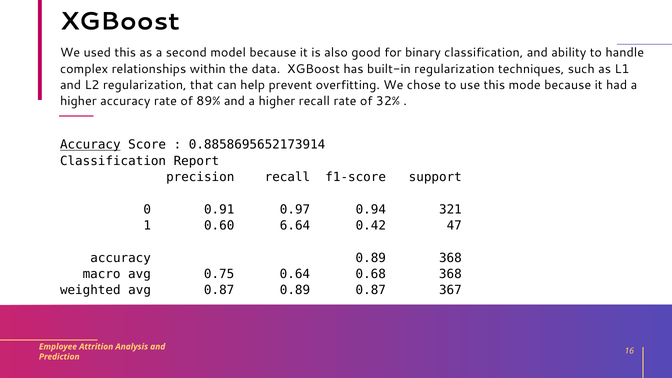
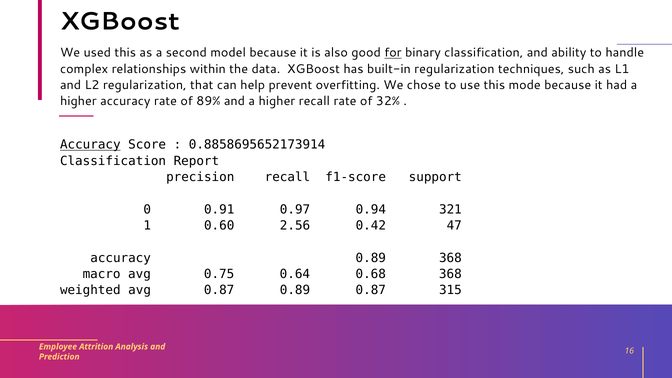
for underline: none -> present (393, 53)
6.64: 6.64 -> 2.56 (295, 226)
367: 367 -> 315 (450, 290)
